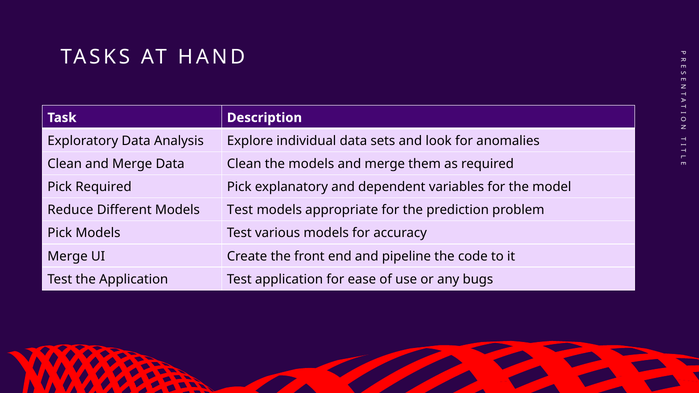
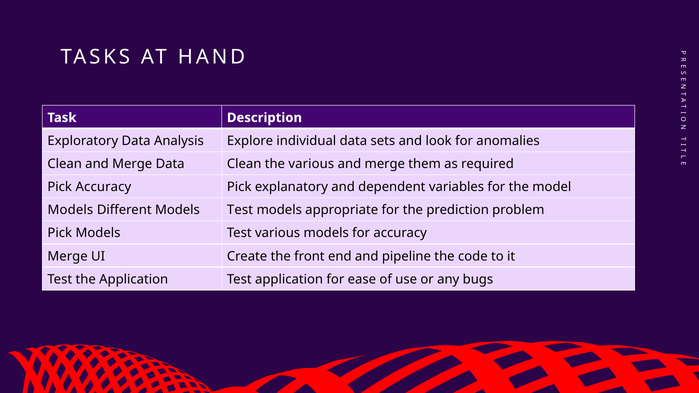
the models: models -> various (311, 164)
Pick Required: Required -> Accuracy (103, 187)
Reduce: Reduce -> Models (70, 210)
